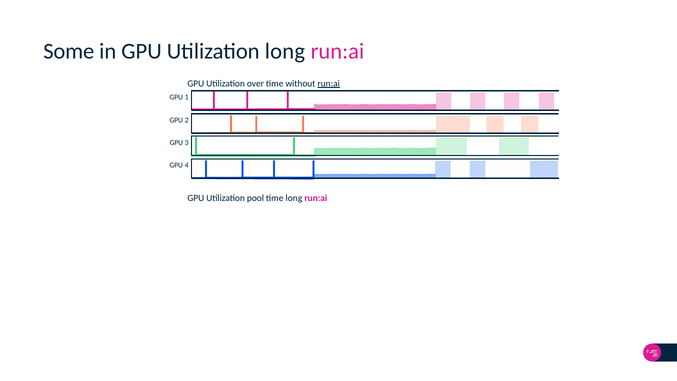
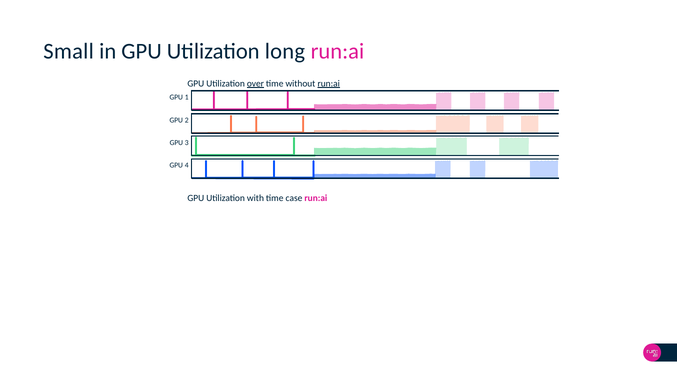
Some: Some -> Small (69, 51)
over underline: none -> present (255, 83)
pool: pool -> with (255, 198)
time long: long -> case (294, 198)
